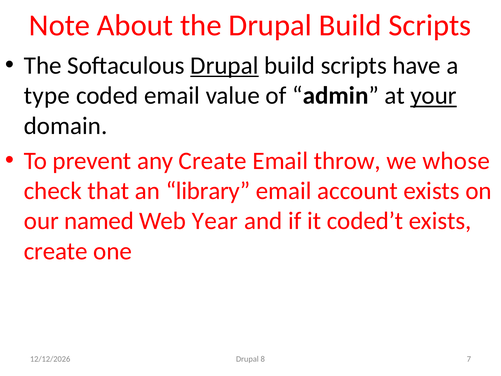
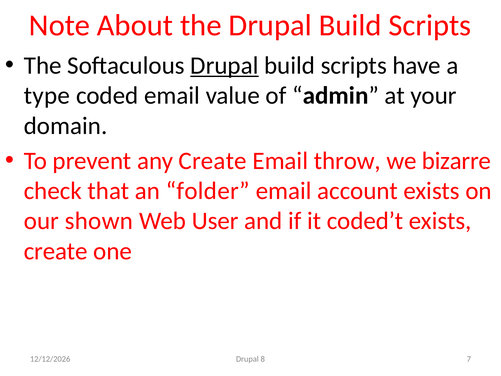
your underline: present -> none (433, 96)
whose: whose -> bizarre (456, 161)
library: library -> folder (208, 191)
named: named -> shown (99, 221)
Year: Year -> User (215, 221)
